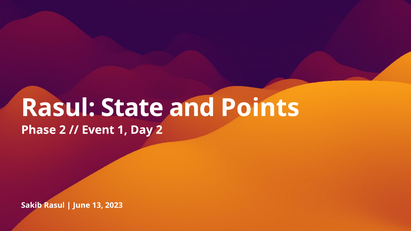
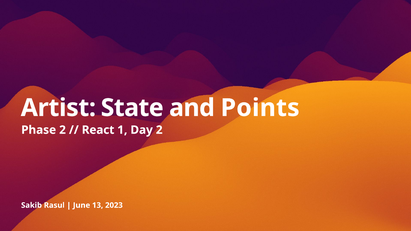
Rasul: Rasul -> Artist (58, 108)
Event: Event -> React (98, 130)
